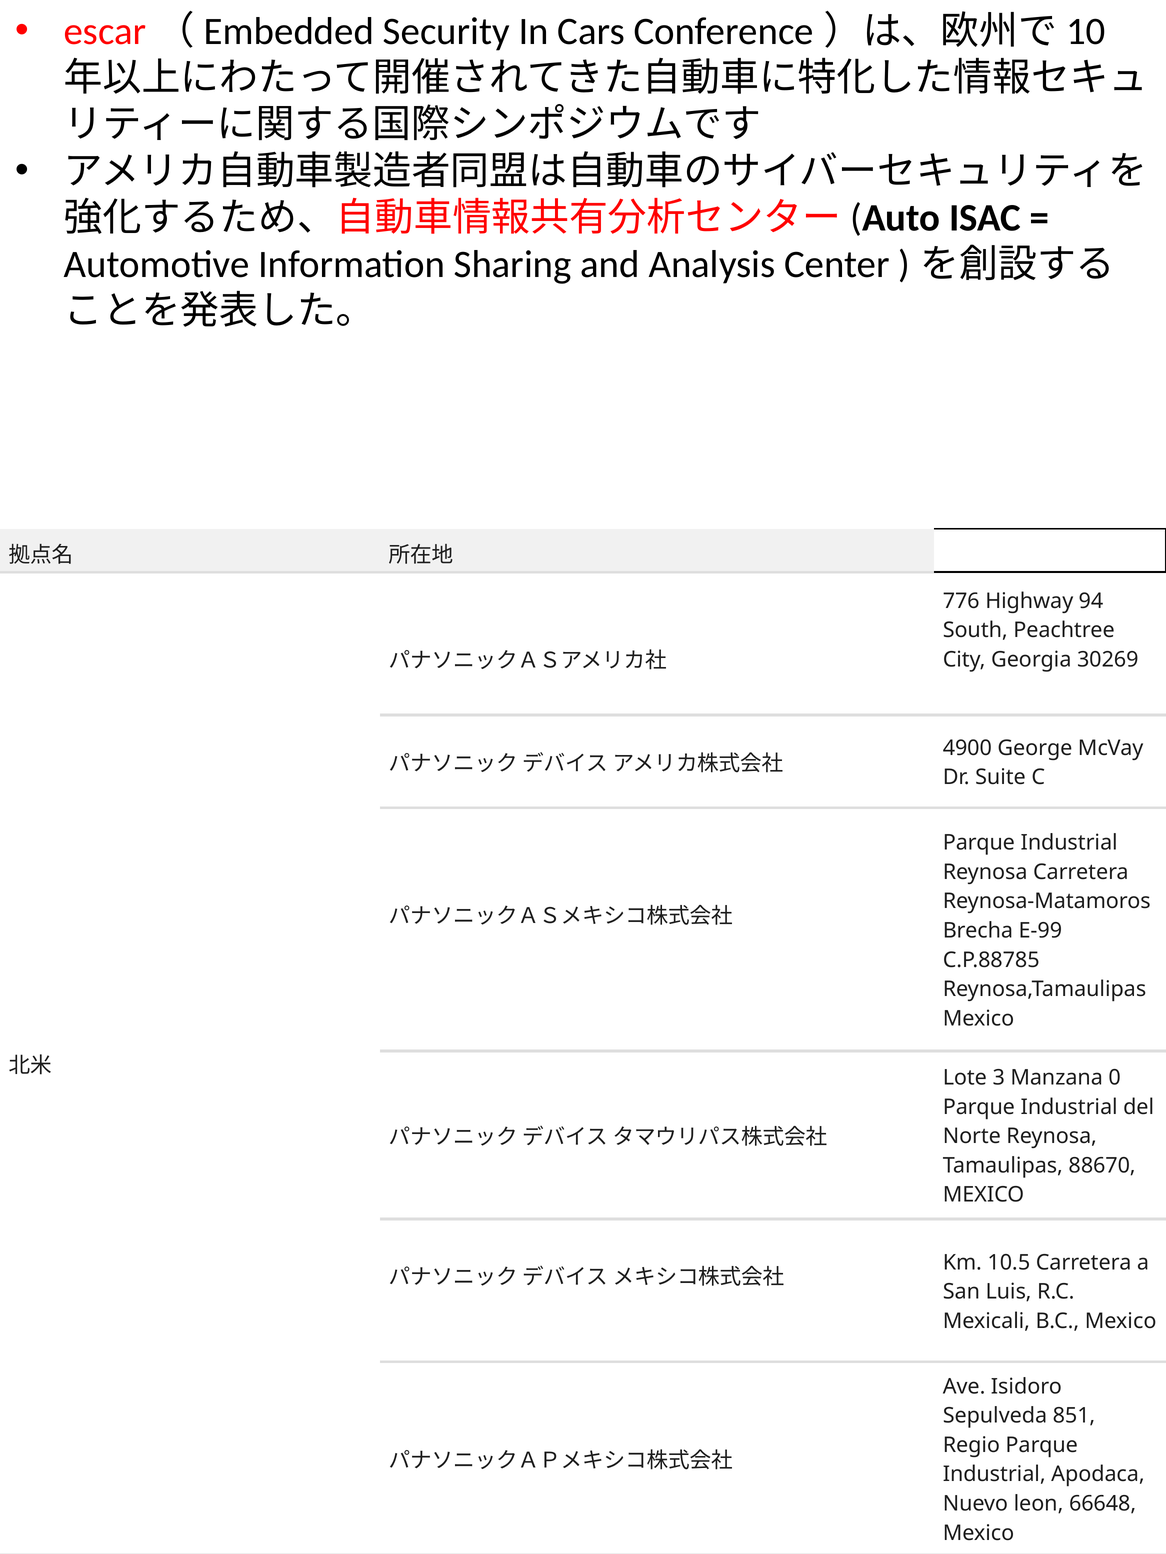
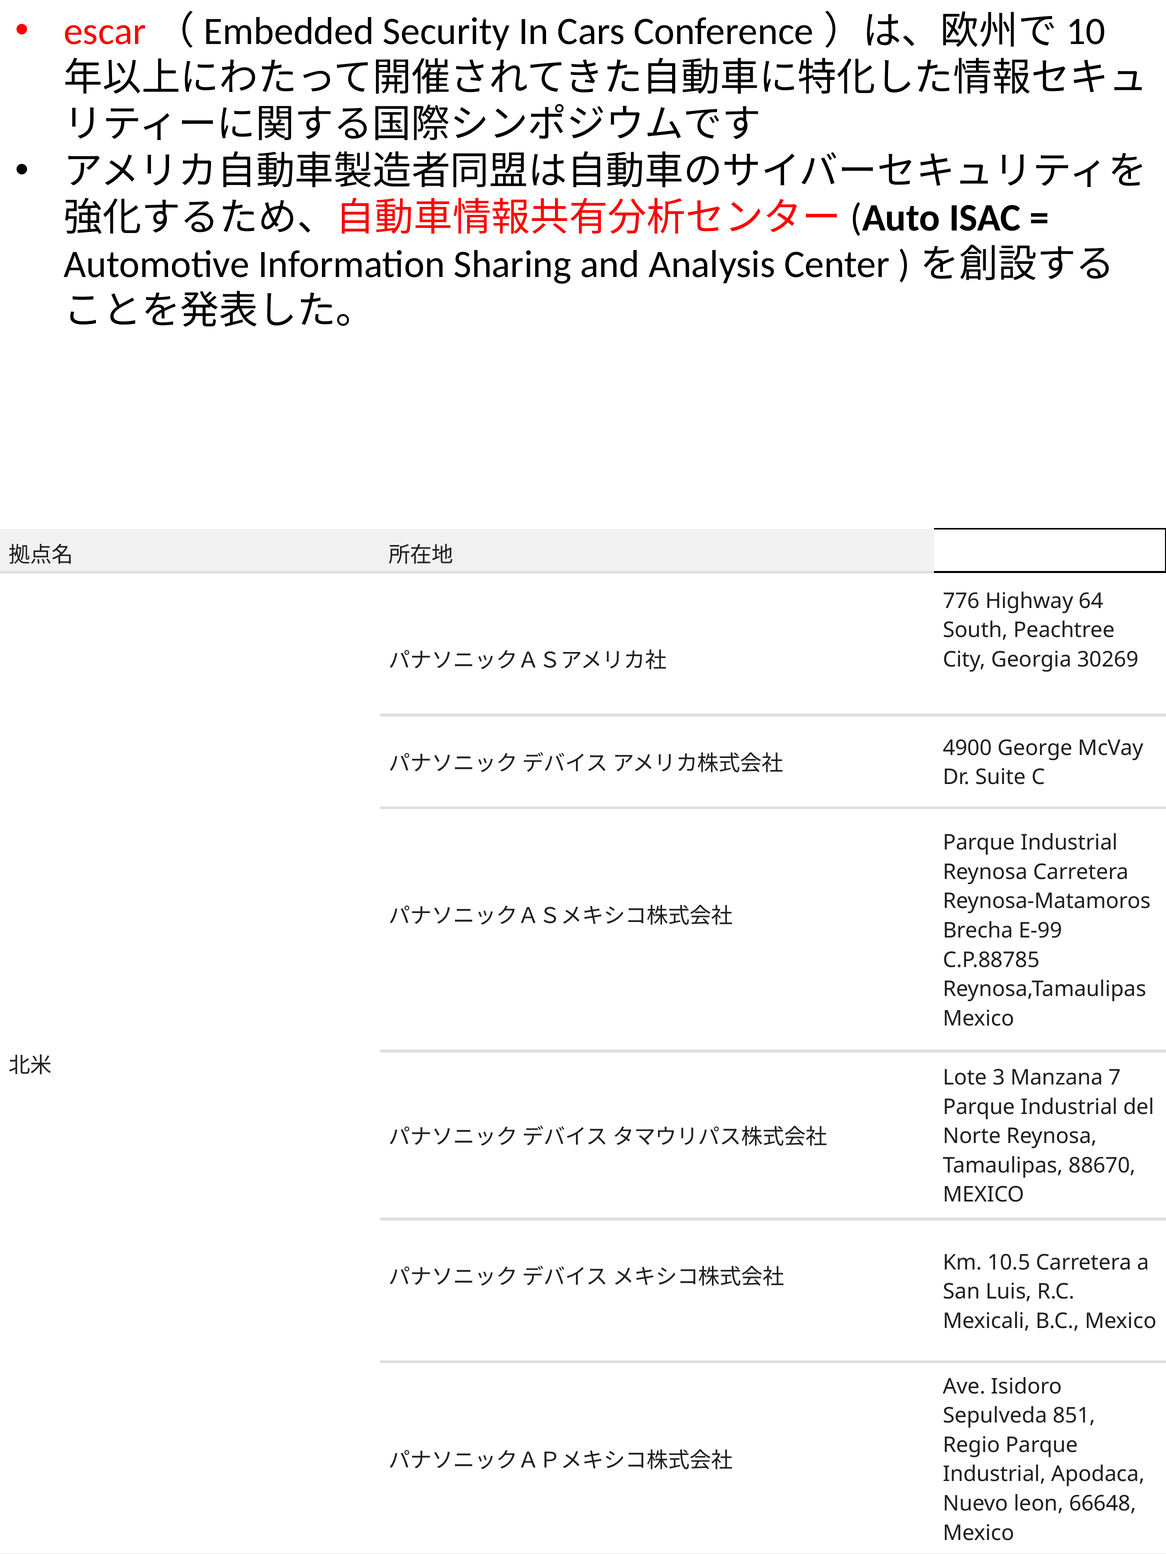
94: 94 -> 64 (1091, 601)
0: 0 -> 7 (1115, 1078)
